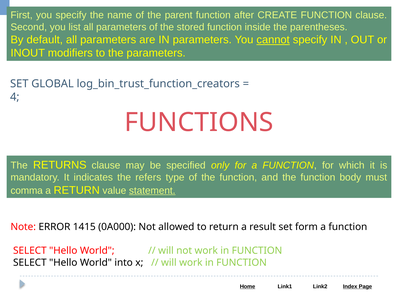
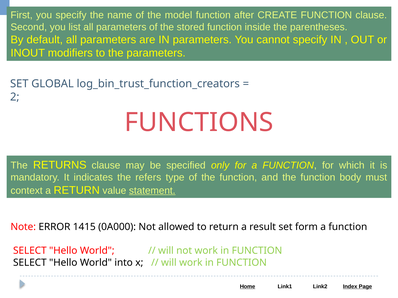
parent: parent -> model (179, 15)
cannot underline: present -> none (273, 40)
4: 4 -> 2 (15, 97)
comma: comma -> context (27, 191)
